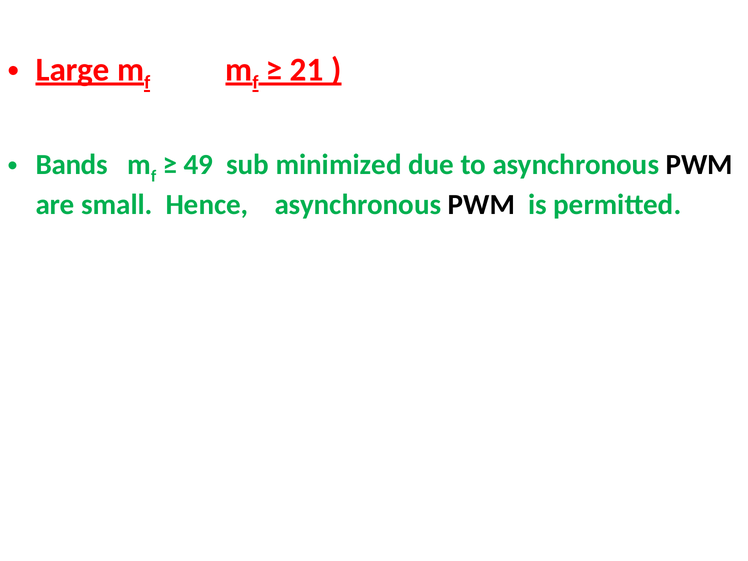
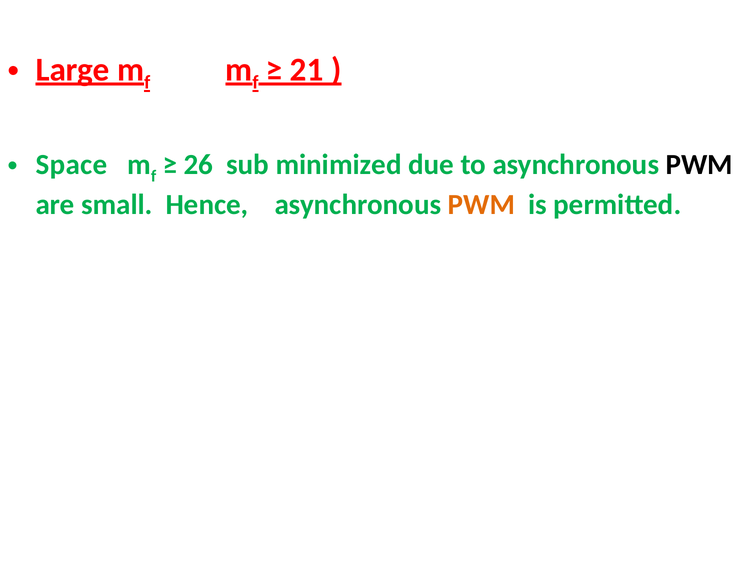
Bands: Bands -> Space (71, 165)
49: 49 -> 26 (198, 165)
PWM colour: black -> orange (481, 204)
